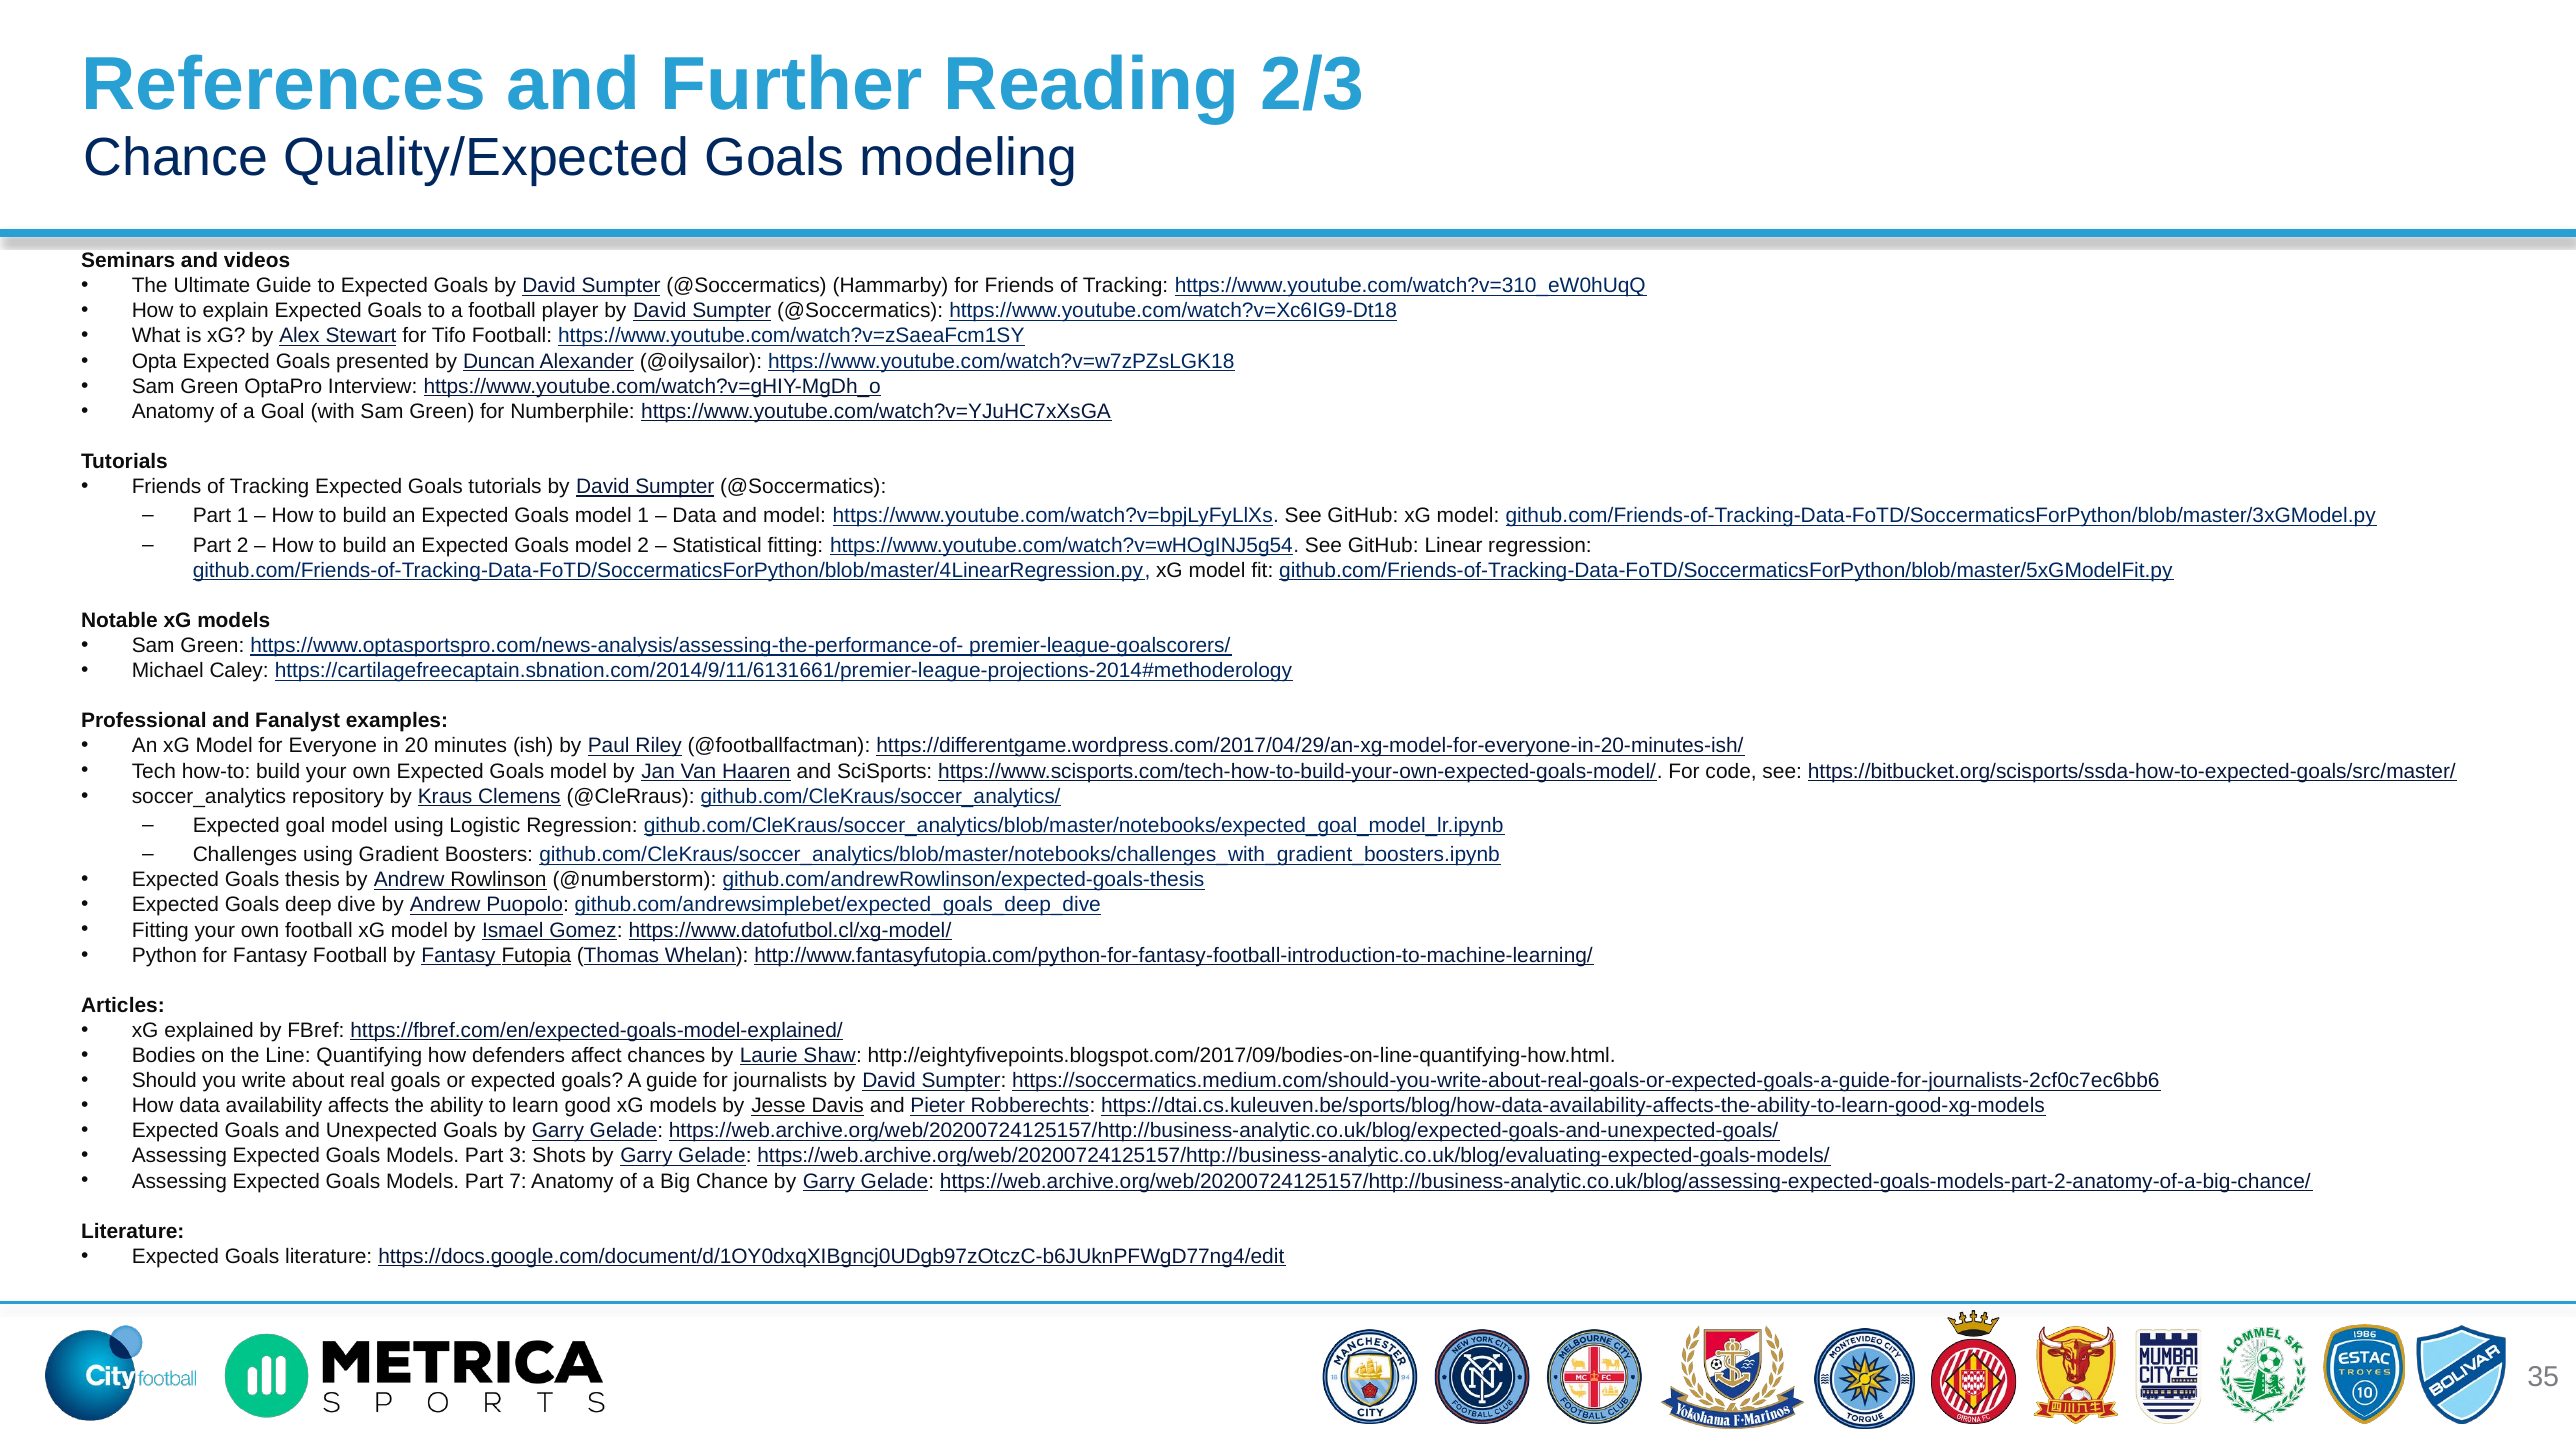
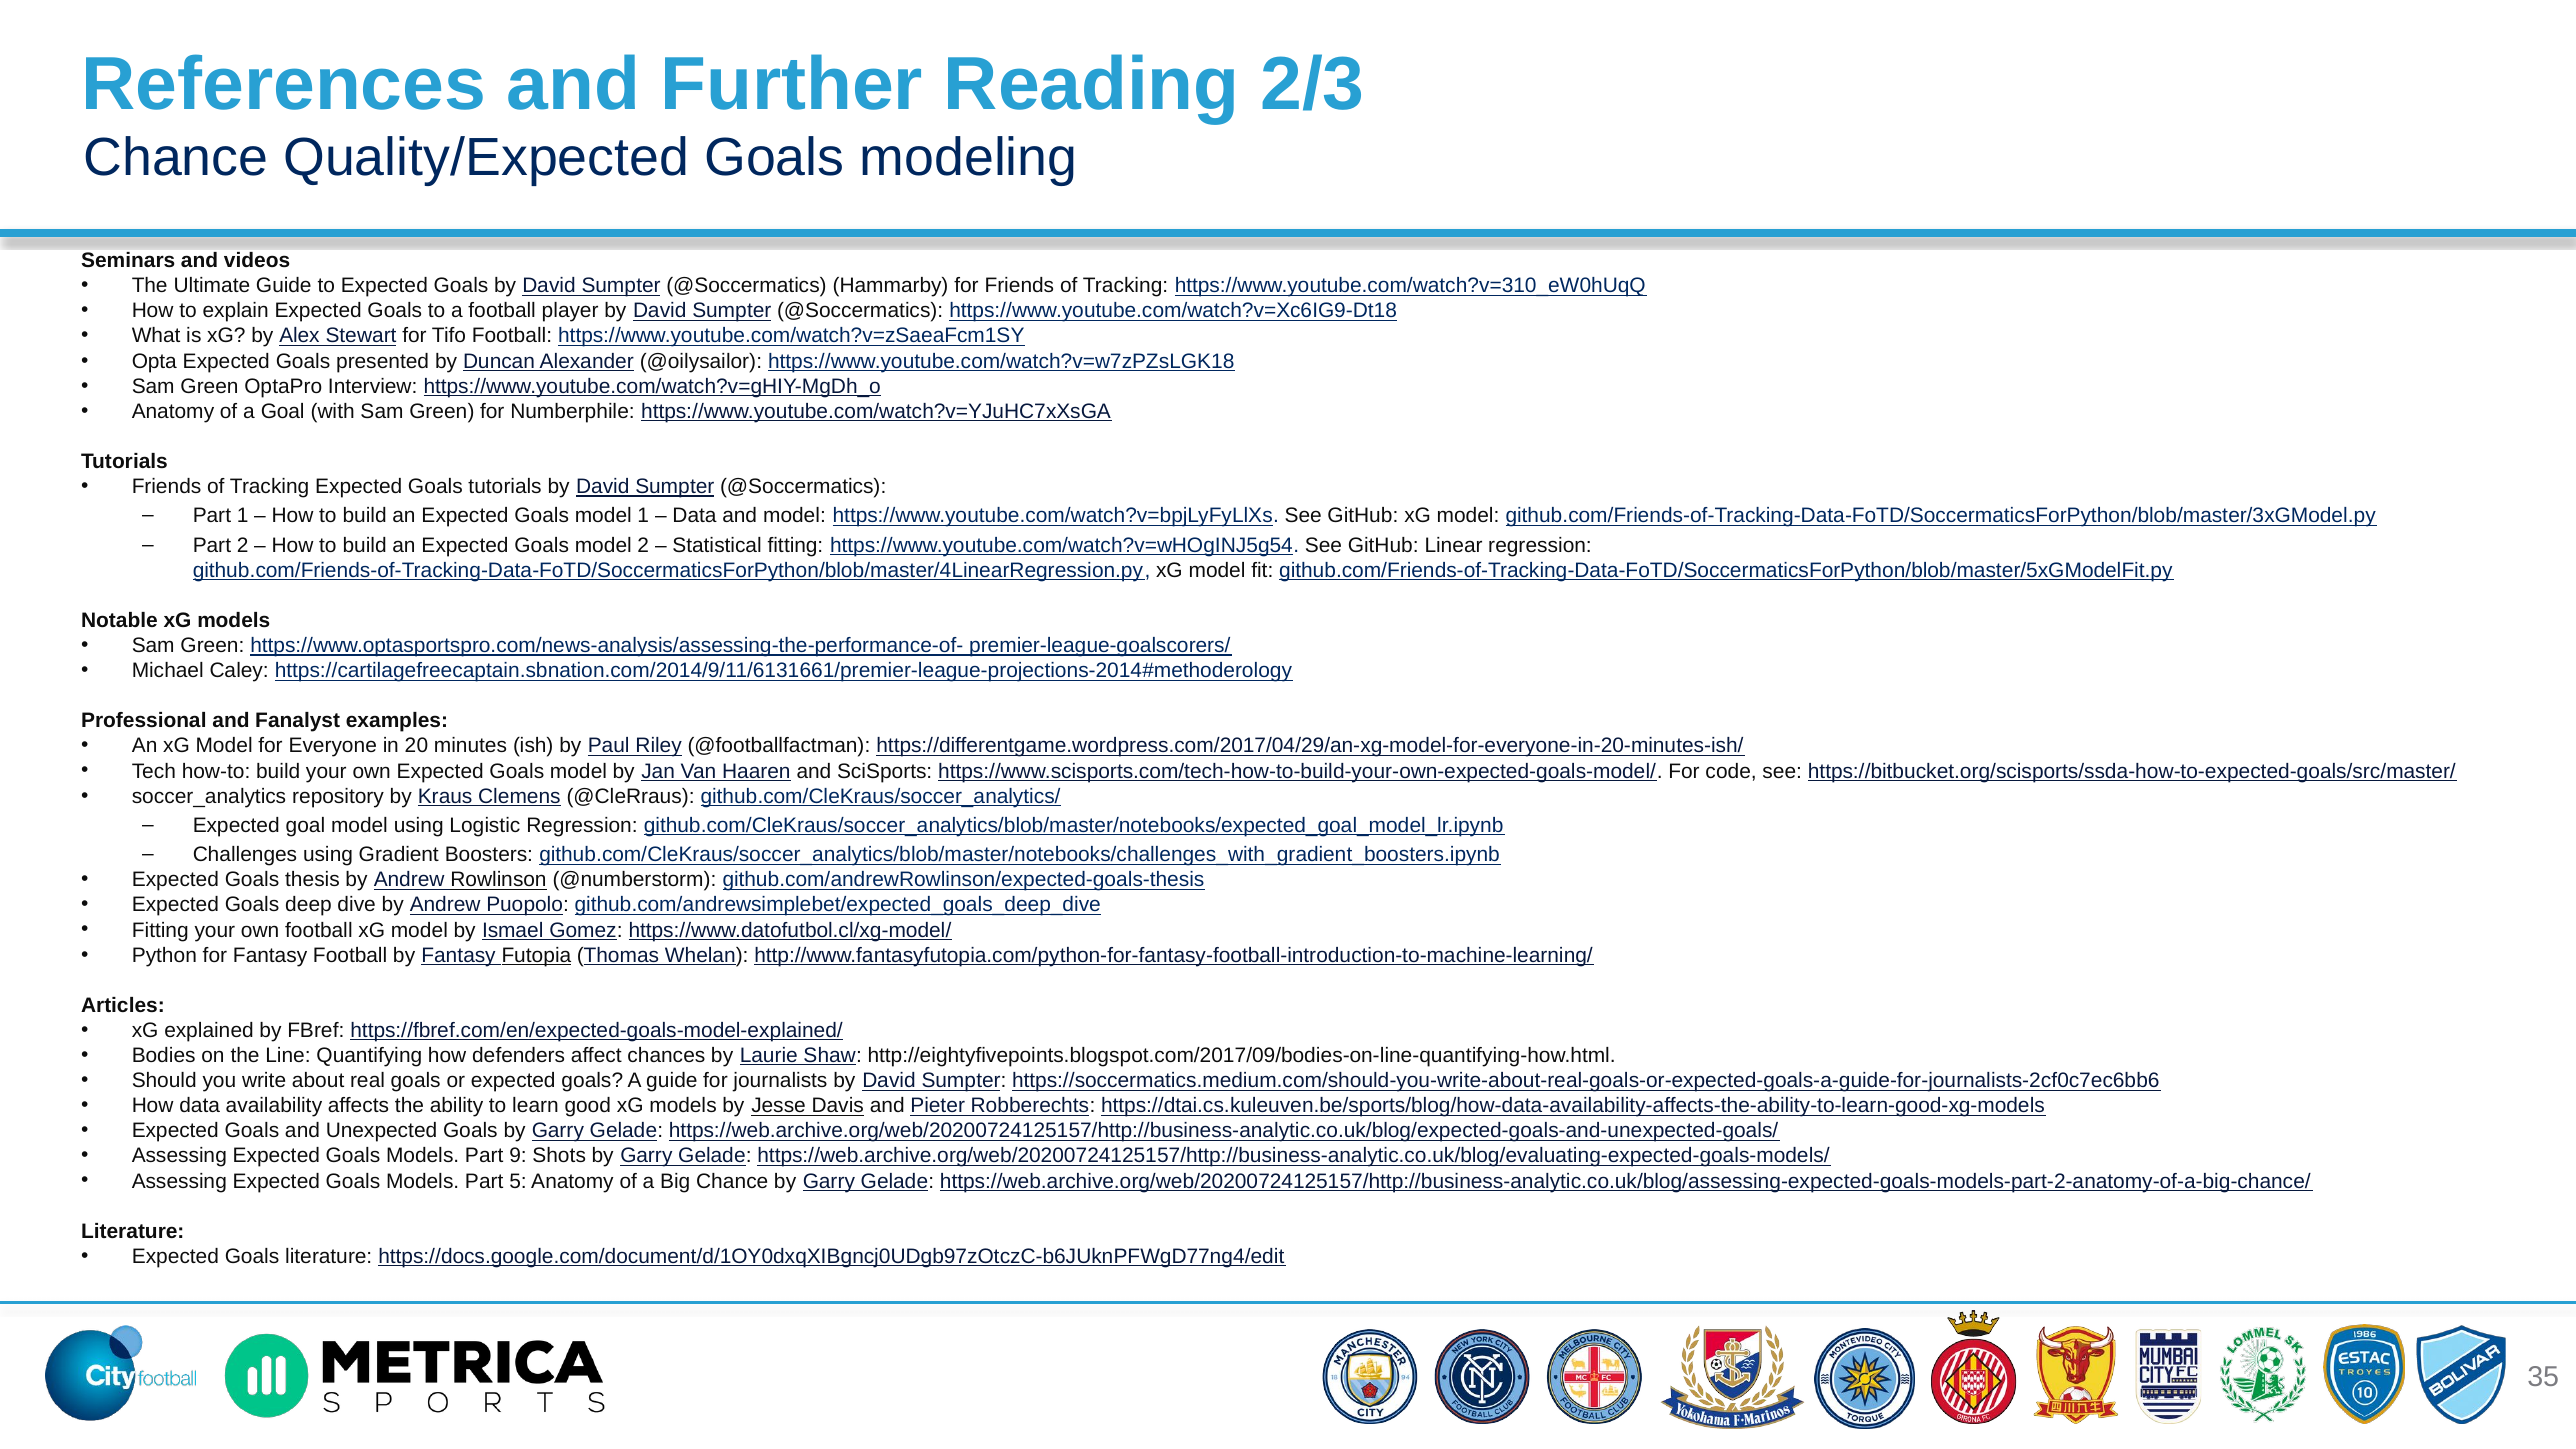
3: 3 -> 9 (518, 1156)
7: 7 -> 5 (518, 1181)
